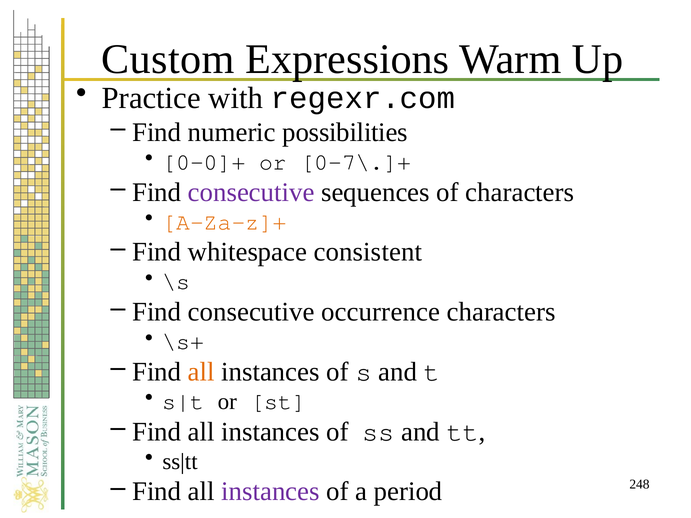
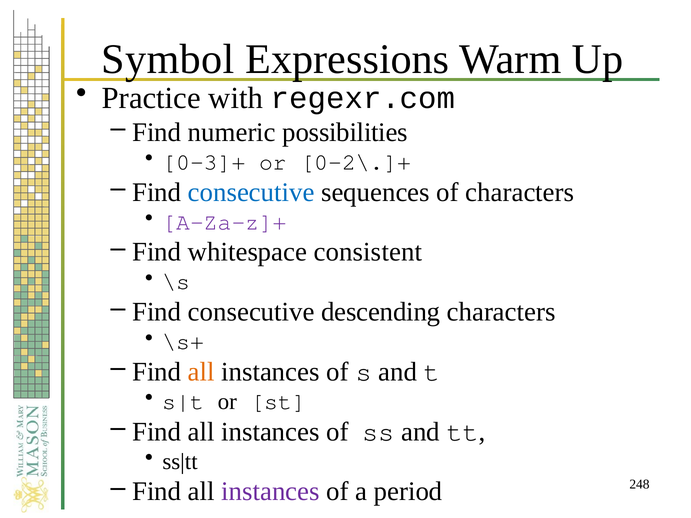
Custom: Custom -> Symbol (168, 59)
0-0]+: 0-0]+ -> 0-3]+ (204, 162)
0-7\.]+: 0-7\.]+ -> 0-2\.]+ (356, 162)
consecutive colour: purple -> blue (251, 192)
A-Za-z]+ colour: orange -> purple (225, 222)
occurrence: occurrence -> descending (381, 312)
